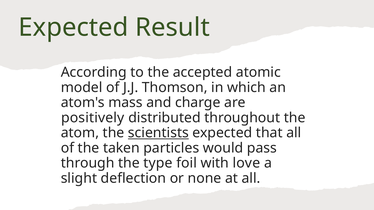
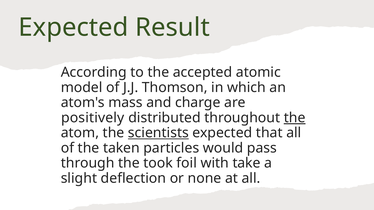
the underline: none -> present (295, 118)
type: type -> took (158, 163)
love: love -> take (247, 163)
